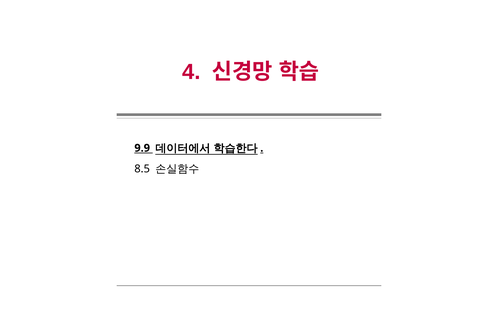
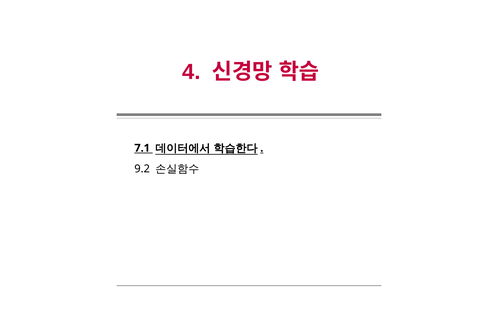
9.9: 9.9 -> 7.1 (142, 148)
8.5: 8.5 -> 9.2 (142, 169)
